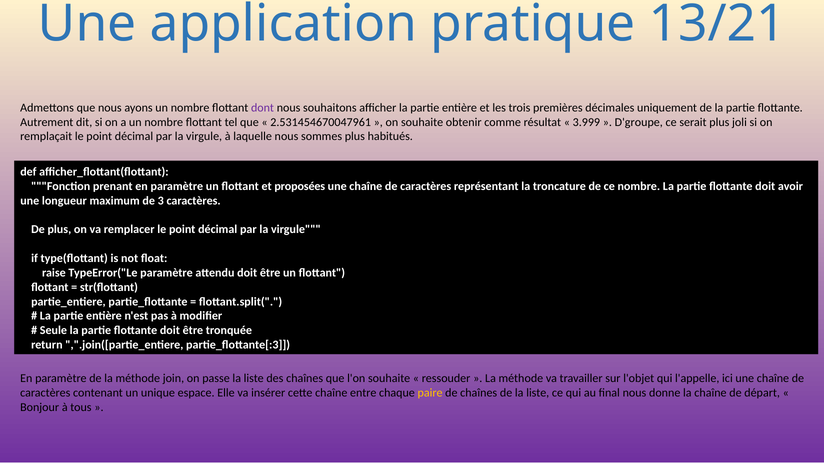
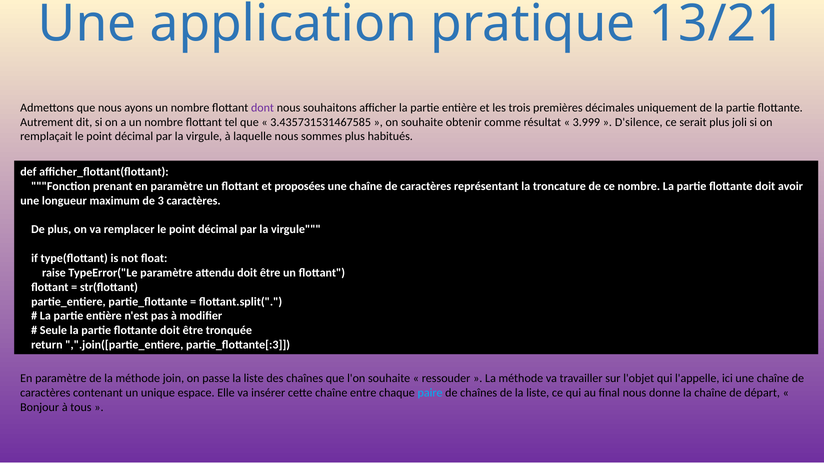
2.531454670047961: 2.531454670047961 -> 3.435731531467585 (321, 122)
D'groupe: D'groupe -> D'silence (639, 122)
paire colour: yellow -> light blue (430, 393)
